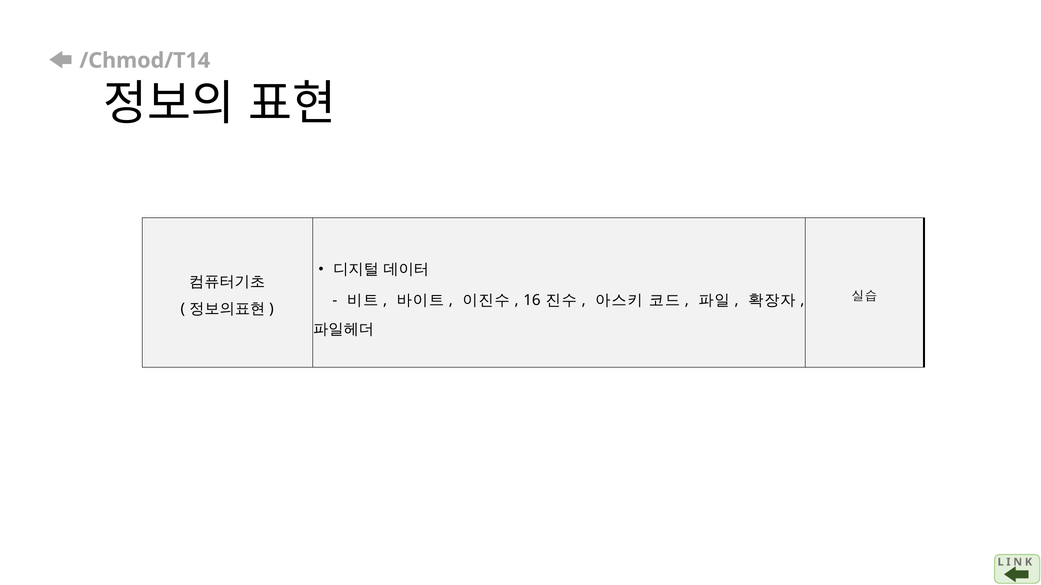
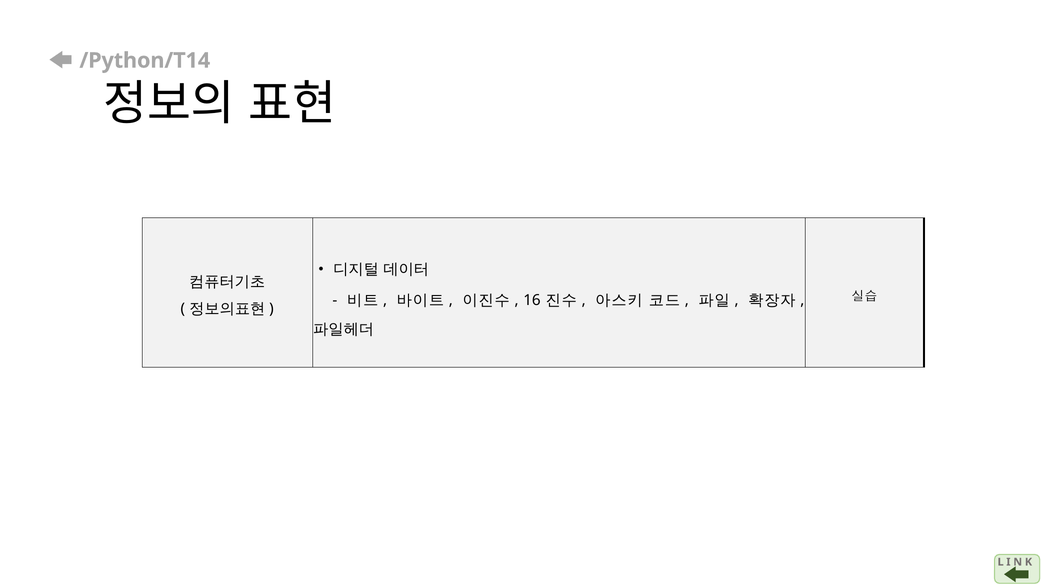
/Chmod/T14: /Chmod/T14 -> /Python/T14 (145, 61)
